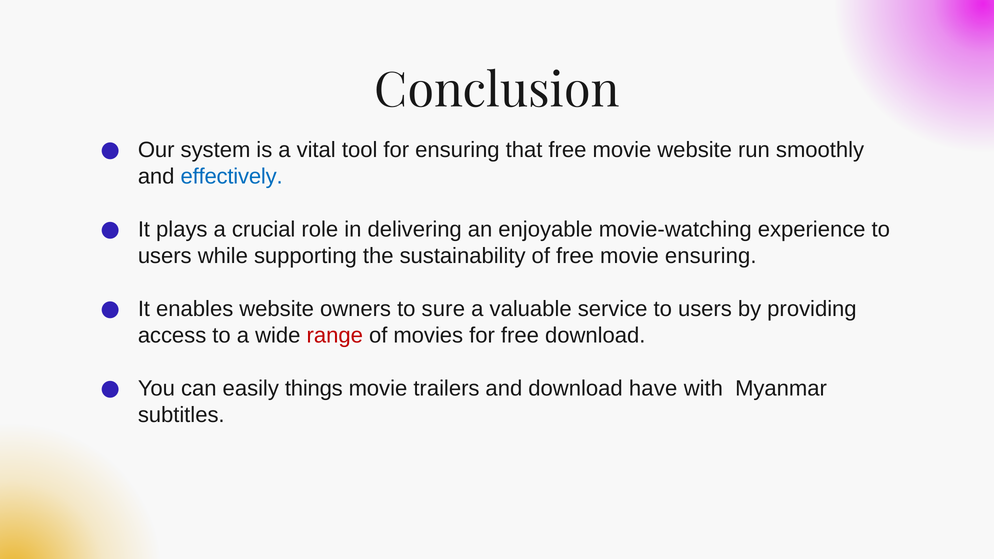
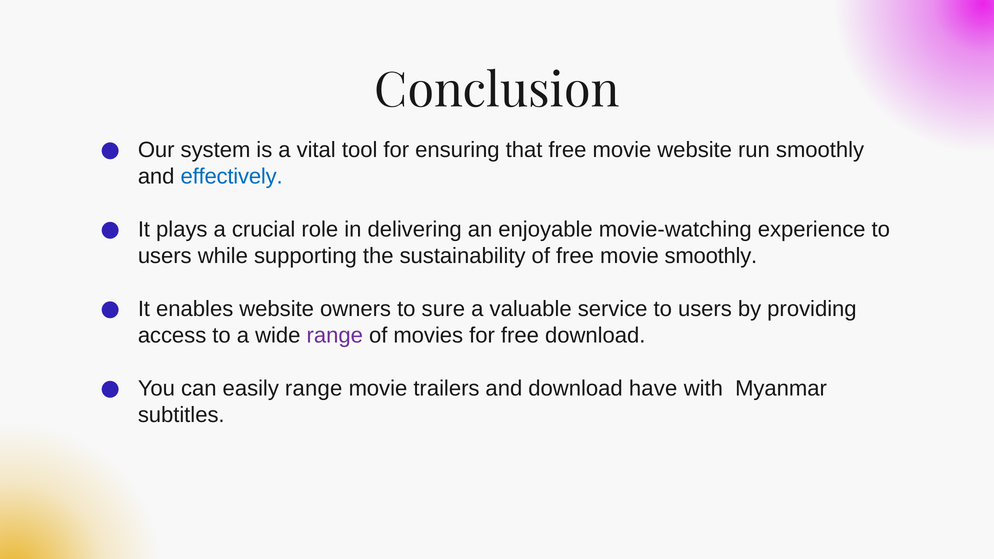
movie ensuring: ensuring -> smoothly (711, 256)
range colour: red -> purple (335, 335)
easily things: things -> range (314, 388)
